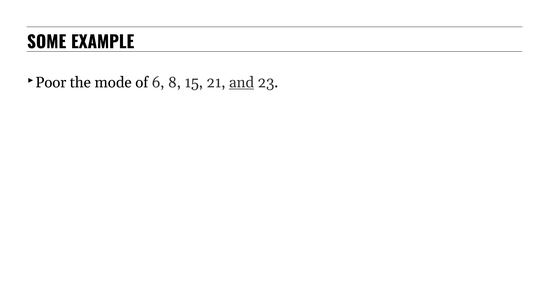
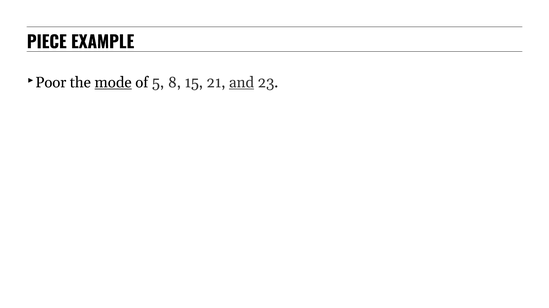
SOME: SOME -> PIECE (47, 43)
mode underline: none -> present (113, 83)
6: 6 -> 5 (158, 83)
